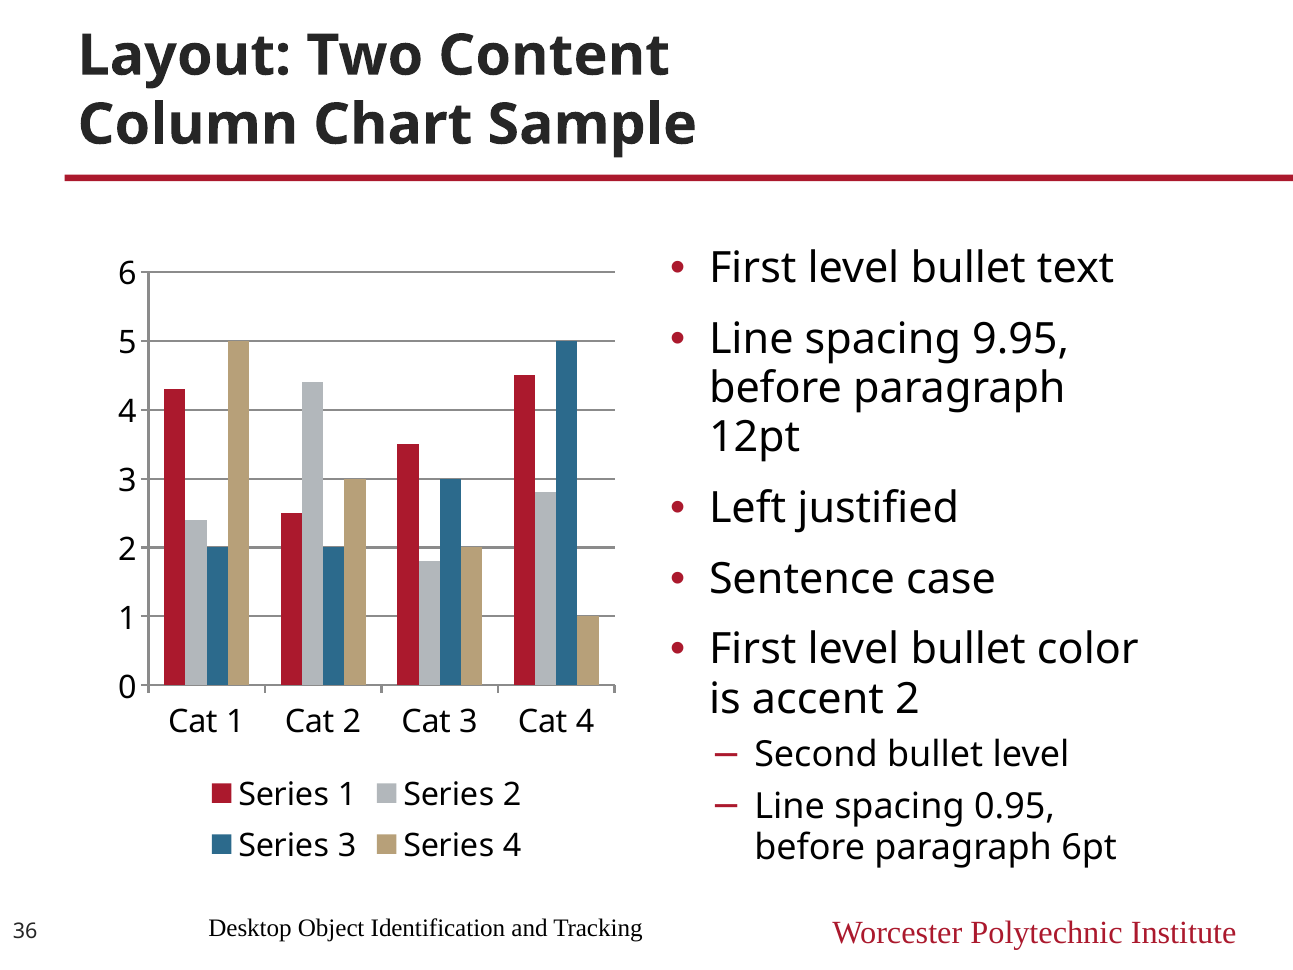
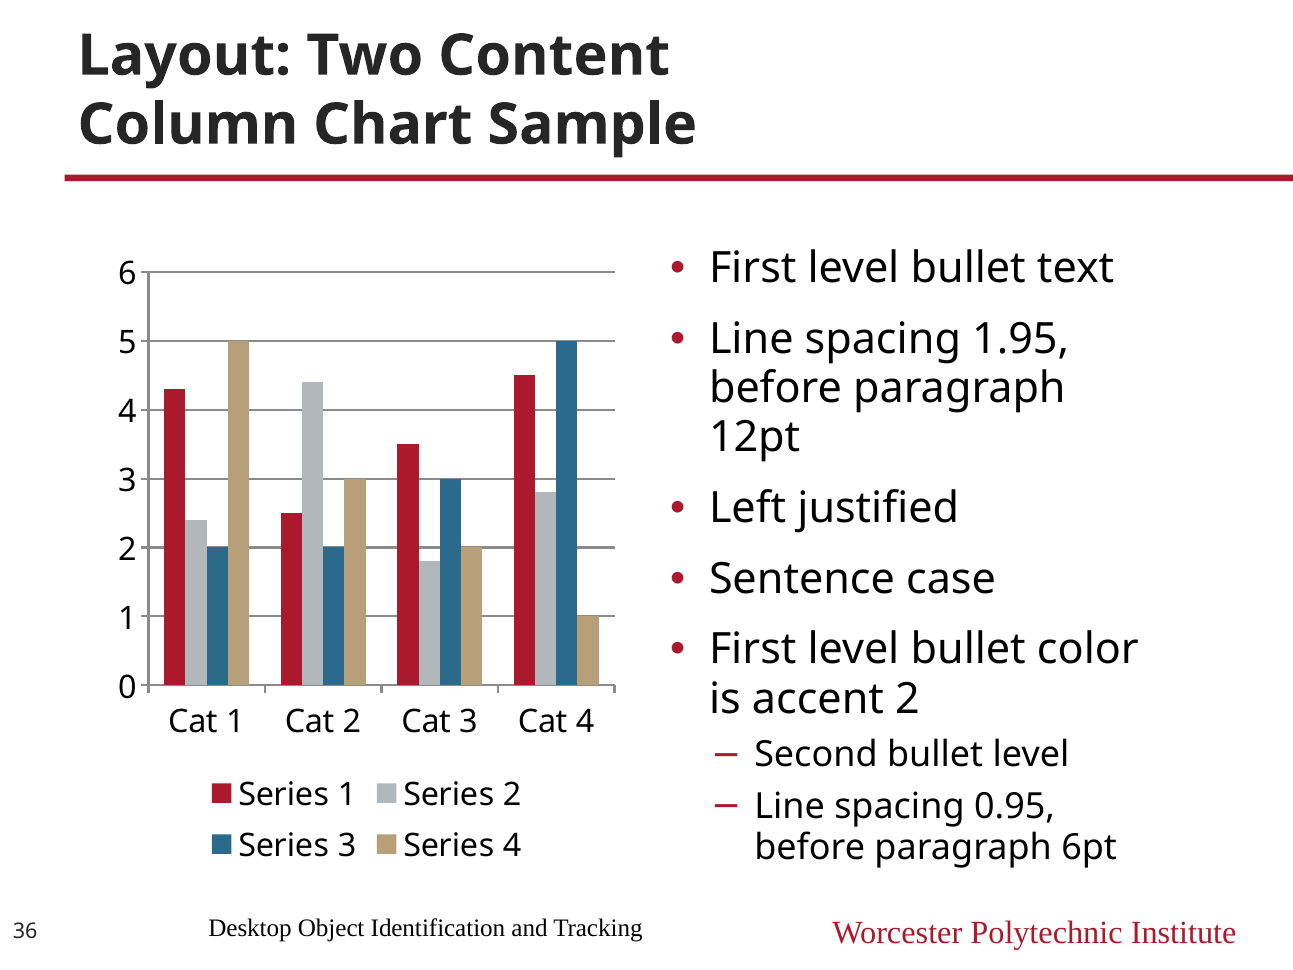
9.95: 9.95 -> 1.95 (1021, 339)
